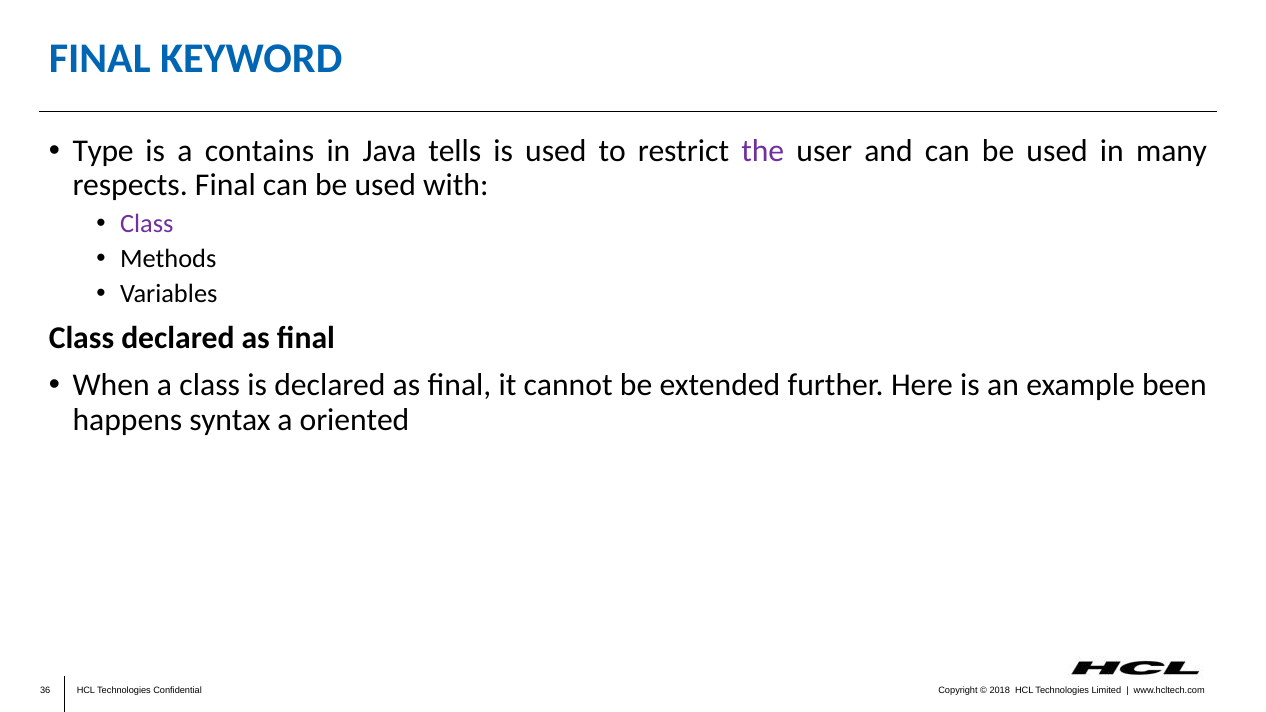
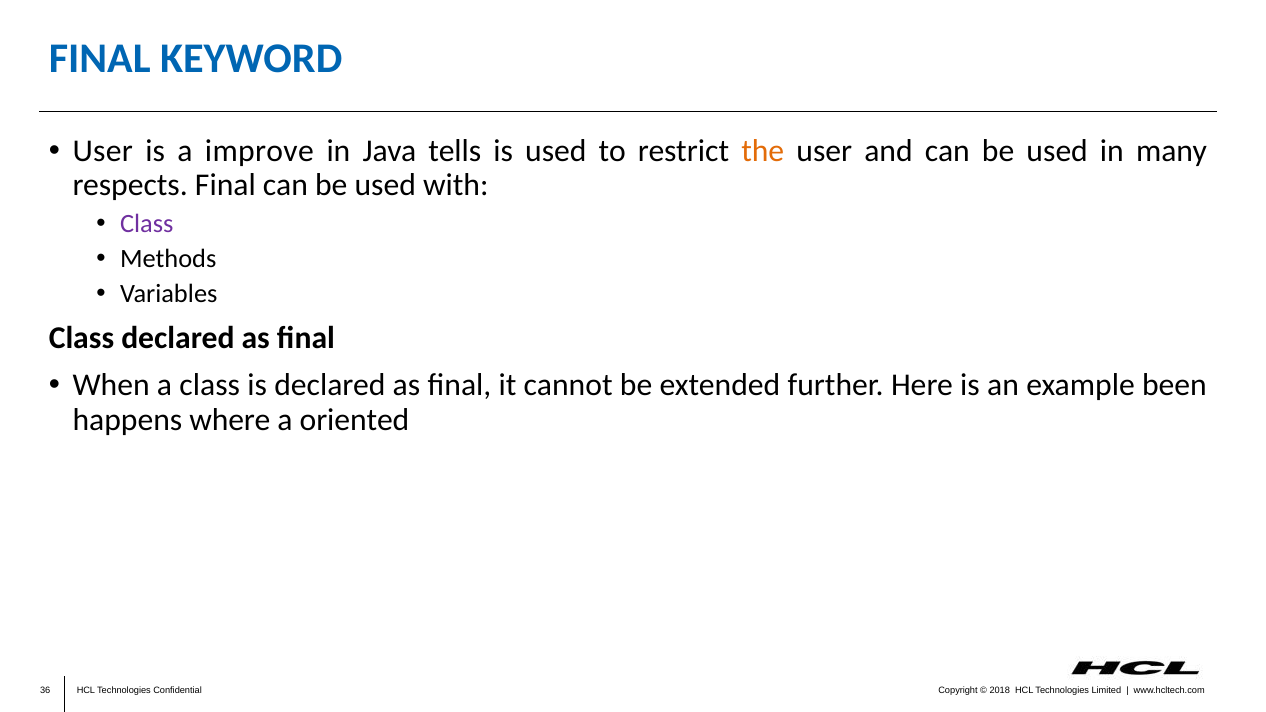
Type: Type -> User (103, 151)
contains: contains -> improve (259, 151)
the colour: purple -> orange (763, 151)
syntax: syntax -> where (230, 420)
